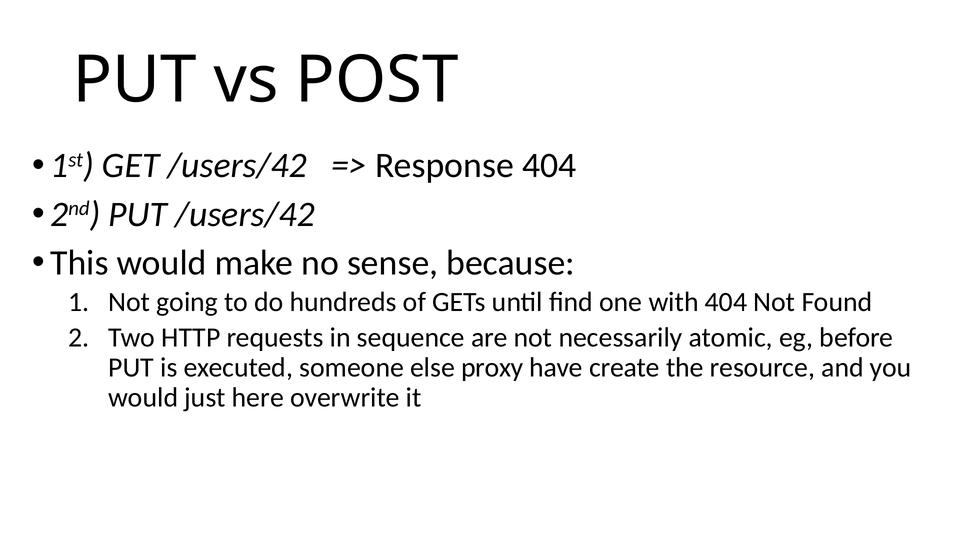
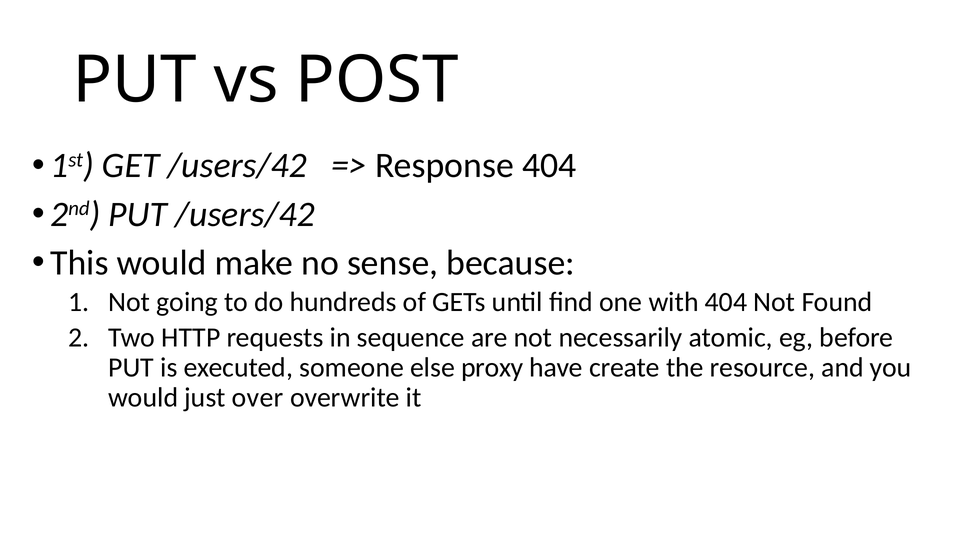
here: here -> over (258, 397)
